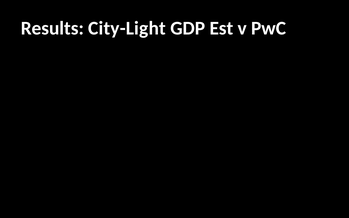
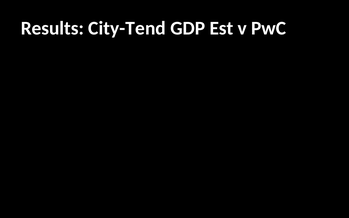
City-Light: City-Light -> City-Tend (127, 28)
